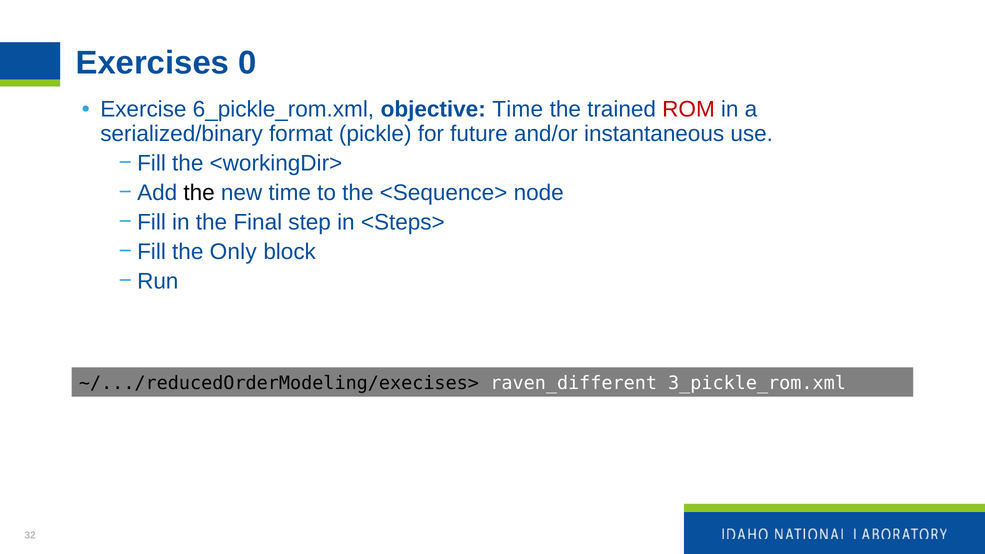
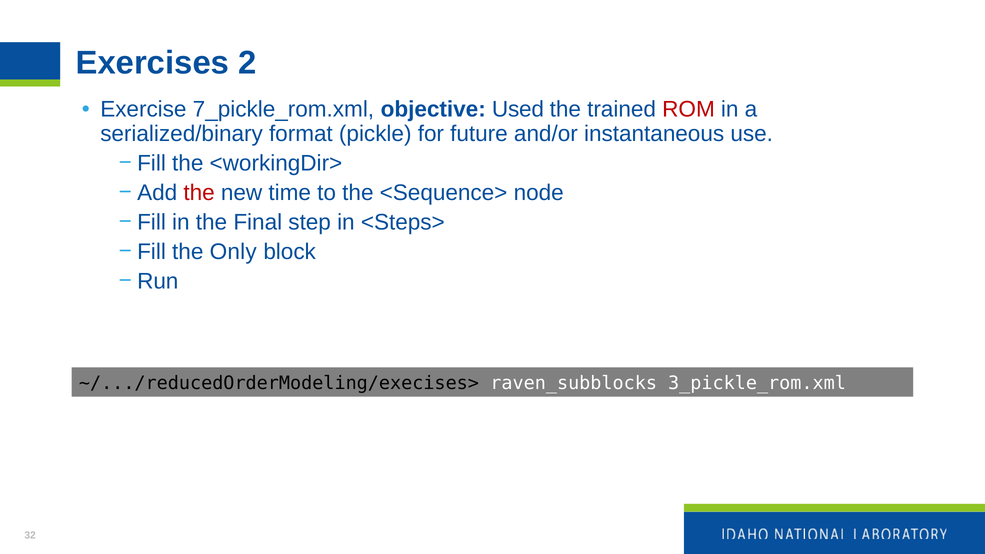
0: 0 -> 2 (247, 63)
6_pickle_rom.xml: 6_pickle_rom.xml -> 7_pickle_rom.xml (283, 109)
objective Time: Time -> Used (518, 109)
the colour: black -> red (199, 193)
raven_different: raven_different -> raven_subblocks (574, 383)
